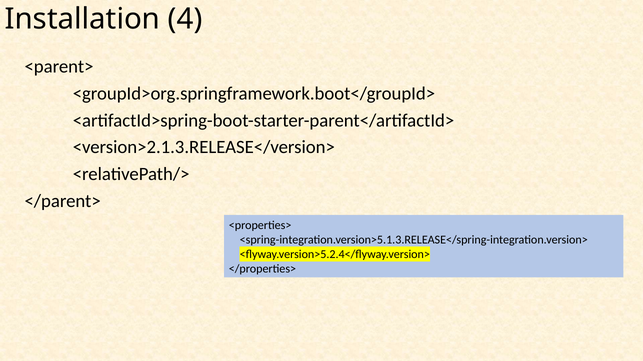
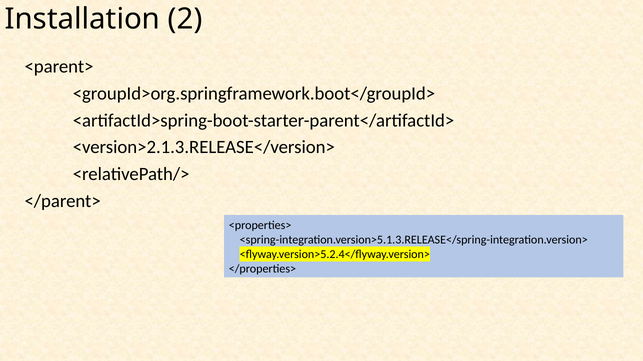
4: 4 -> 2 (185, 19)
